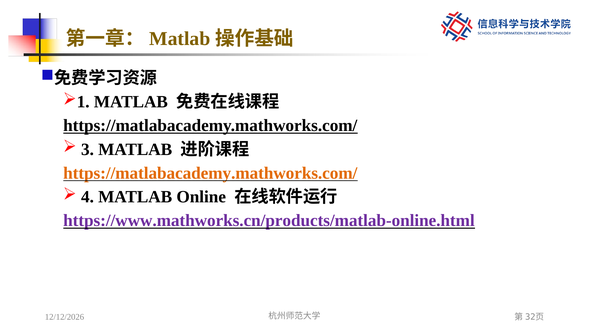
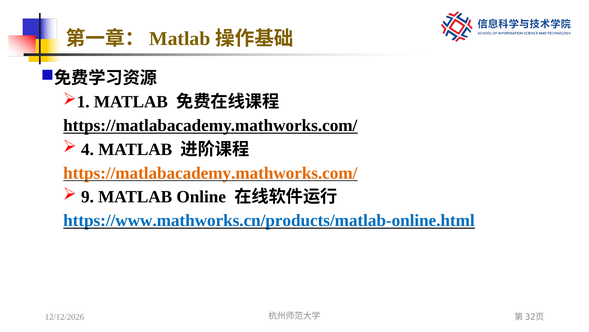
3: 3 -> 4 (87, 149)
4: 4 -> 9 (87, 196)
https://www.mathworks.cn/products/matlab-online.html colour: purple -> blue (269, 220)
